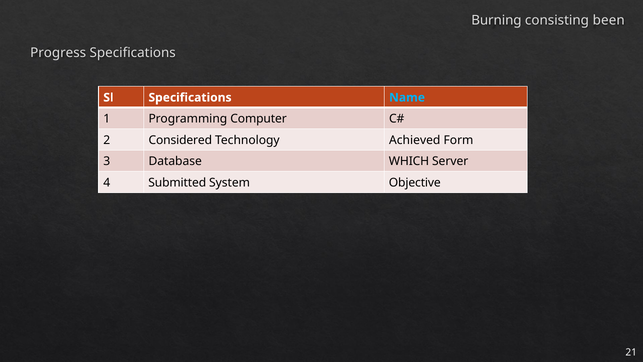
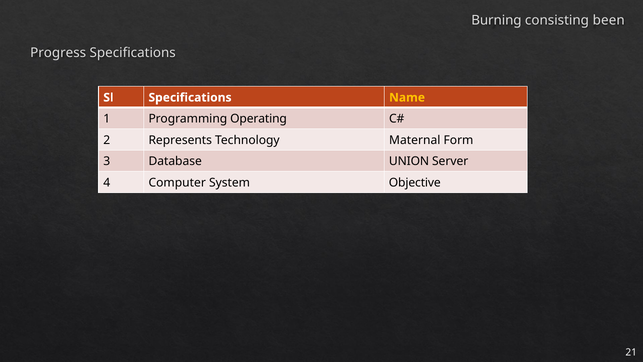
Name colour: light blue -> yellow (407, 97)
Computer: Computer -> Operating (259, 119)
Considered: Considered -> Represents (180, 140)
Achieved: Achieved -> Maternal (415, 140)
WHICH: WHICH -> UNION (409, 161)
Submitted: Submitted -> Computer (177, 182)
